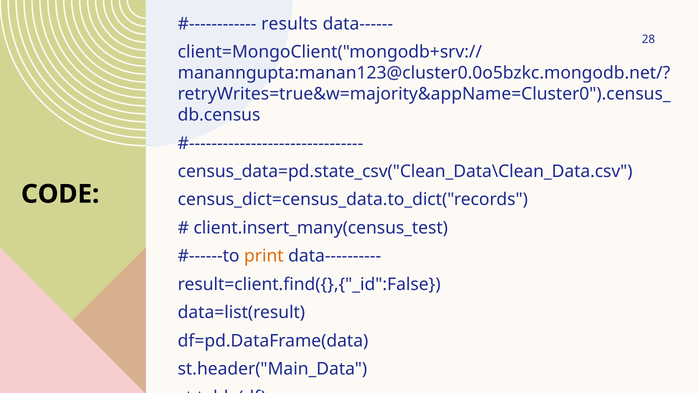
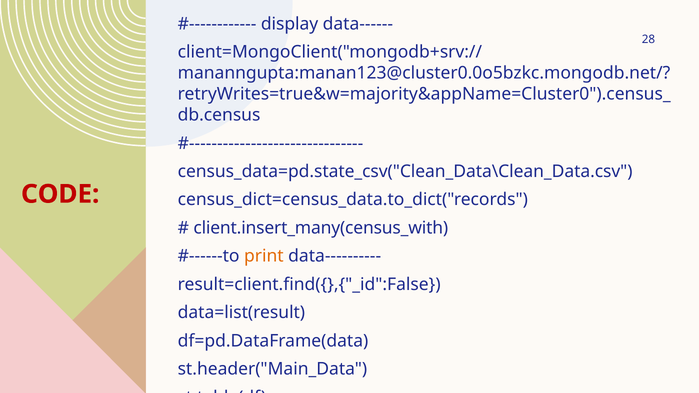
results: results -> display (290, 24)
CODE colour: black -> red (60, 194)
client.insert_many(census_test: client.insert_many(census_test -> client.insert_many(census_with (321, 228)
